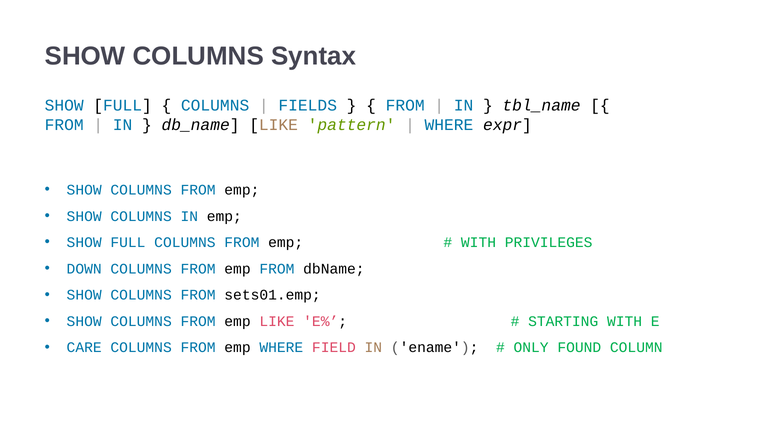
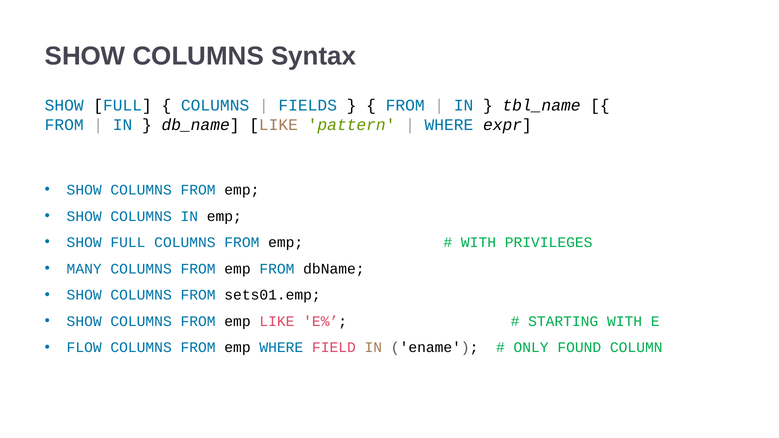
DOWN: DOWN -> MANY (84, 269)
CARE: CARE -> FLOW (84, 348)
